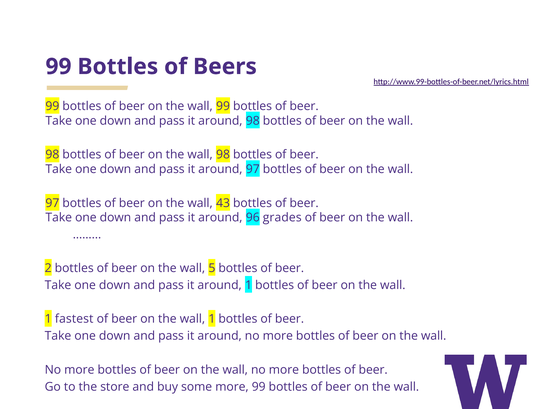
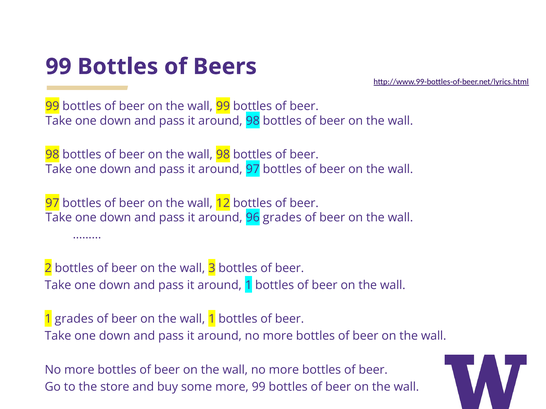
43: 43 -> 12 (223, 203)
5: 5 -> 3 (212, 268)
1 fastest: fastest -> grades (74, 319)
